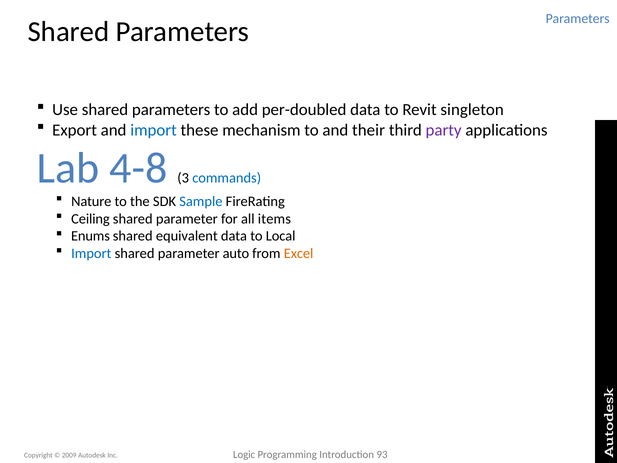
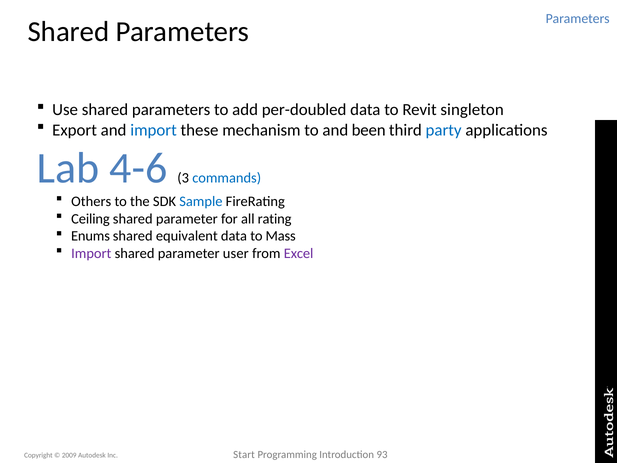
their: their -> been (369, 130)
party colour: purple -> blue (444, 130)
4-8: 4-8 -> 4-6 (138, 168)
Nature: Nature -> Others (91, 201)
items: items -> rating (275, 219)
Local: Local -> Mass (281, 236)
Import colour: blue -> purple (91, 254)
auto: auto -> user (236, 254)
Excel colour: orange -> purple (299, 254)
Logic: Logic -> Start (244, 455)
